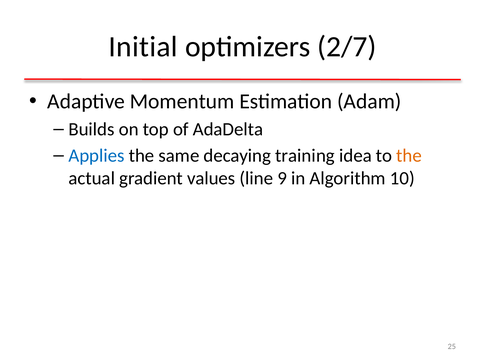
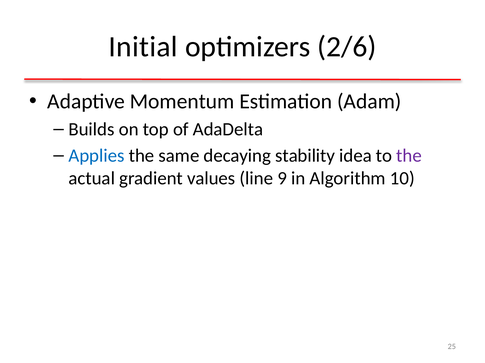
2/7: 2/7 -> 2/6 (347, 47)
training: training -> stability (305, 156)
the colour: orange -> purple (409, 156)
